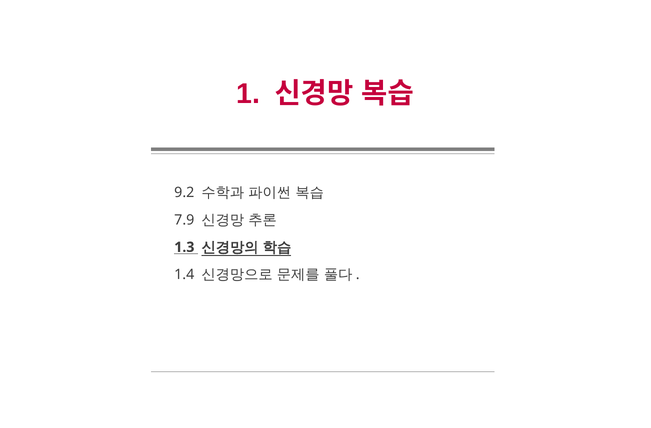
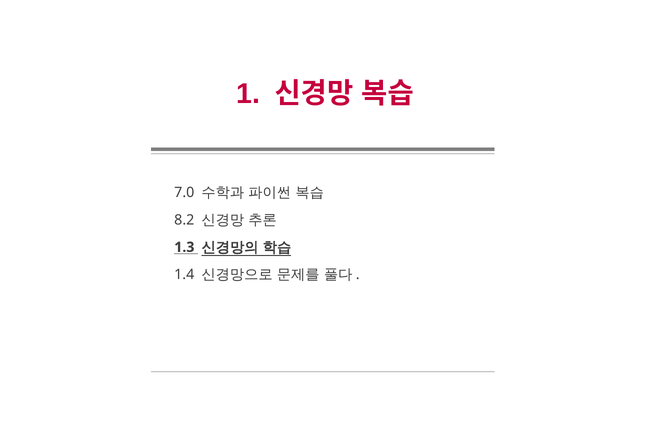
9.2: 9.2 -> 7.0 (184, 192)
7.9: 7.9 -> 8.2 (184, 220)
